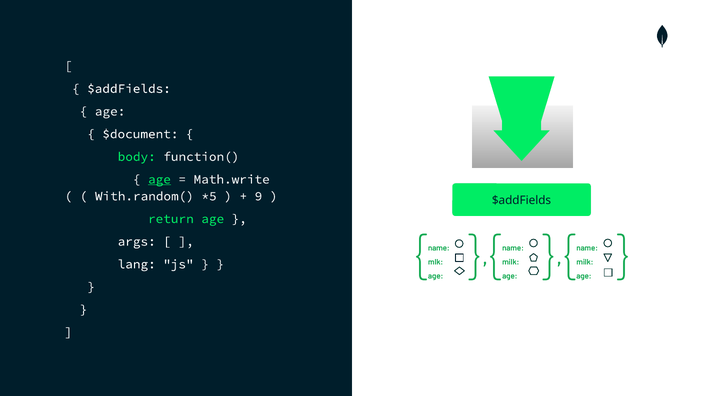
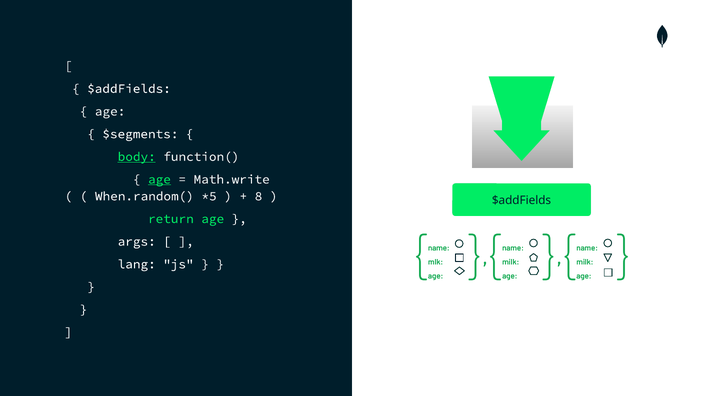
$document: $document -> $segments (140, 134)
body underline: none -> present (137, 157)
With.random(: With.random( -> When.random( (144, 196)
9: 9 -> 8 (259, 196)
